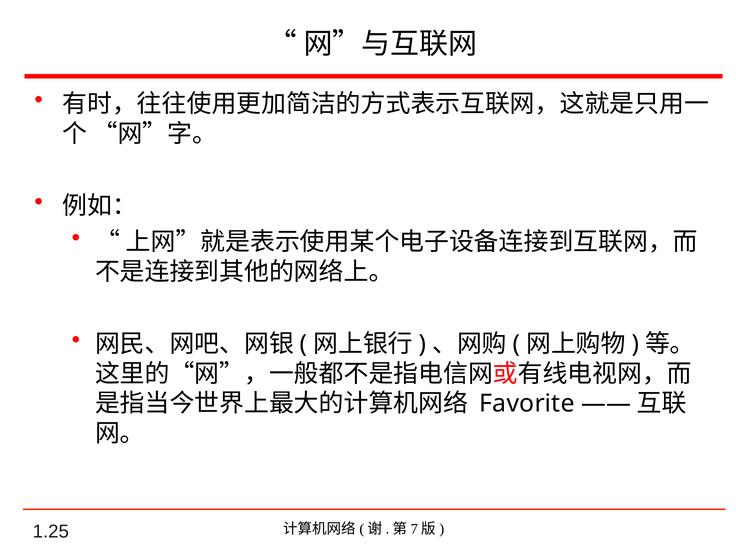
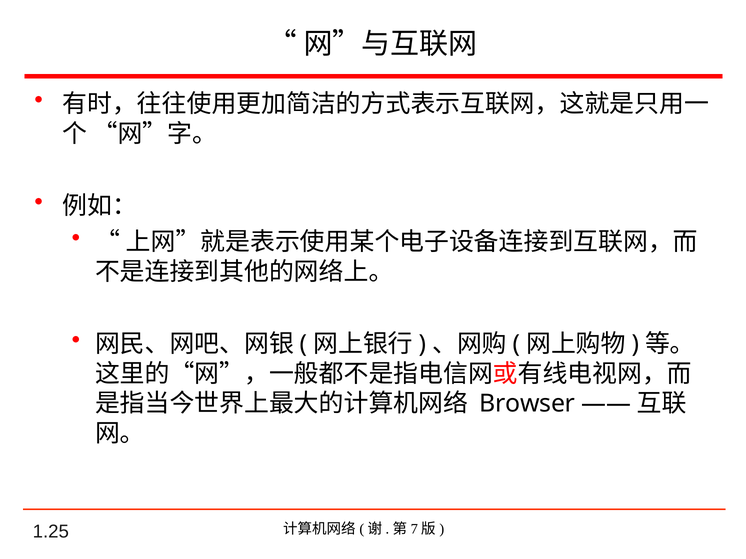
Favorite: Favorite -> Browser (527, 404)
